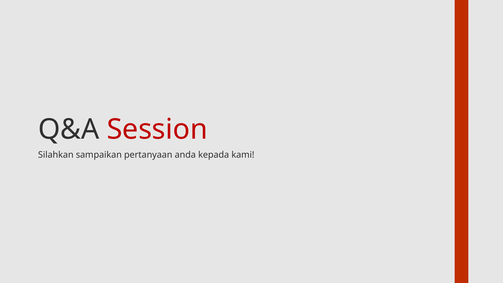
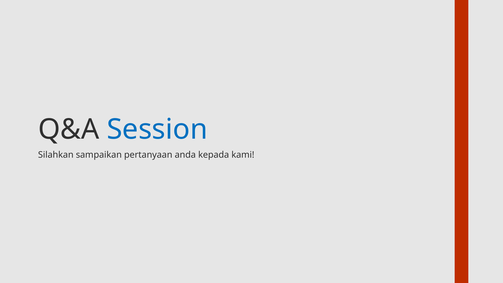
Session colour: red -> blue (157, 129)
